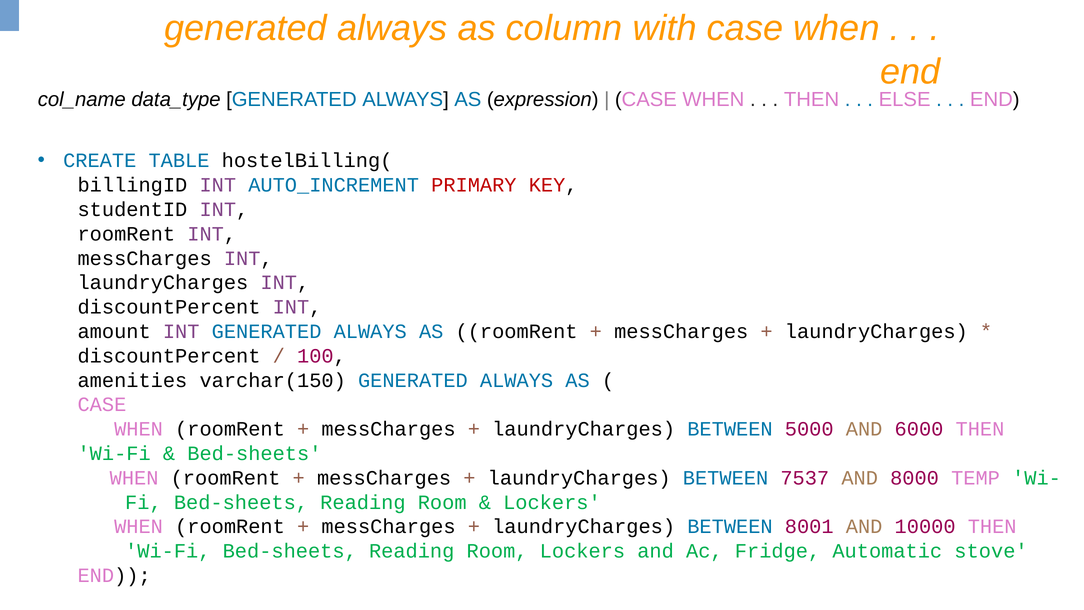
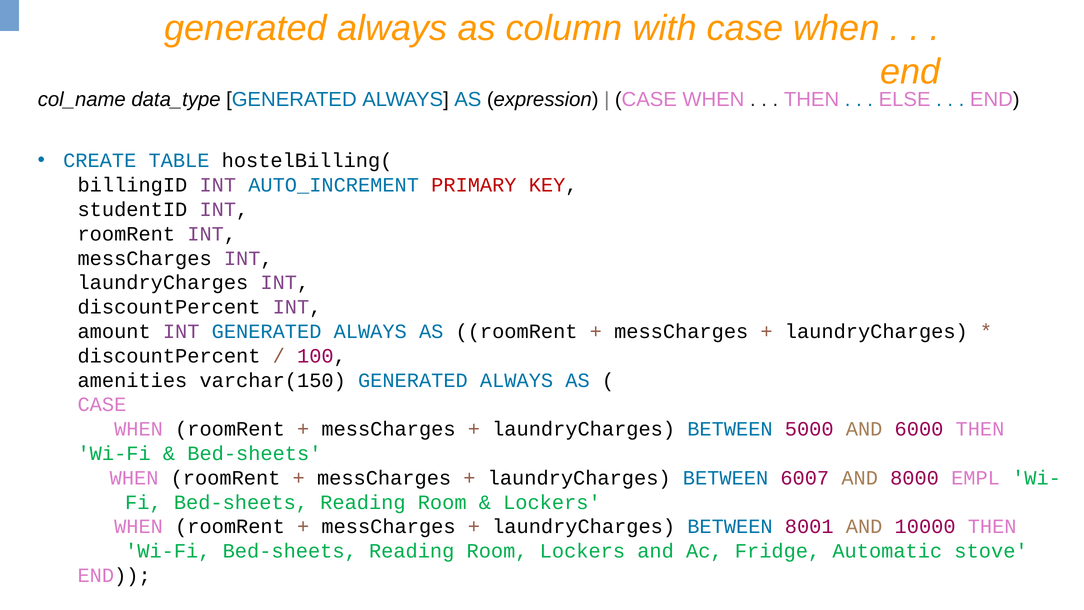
7537: 7537 -> 6007 (805, 478)
TEMP: TEMP -> EMPL (976, 478)
